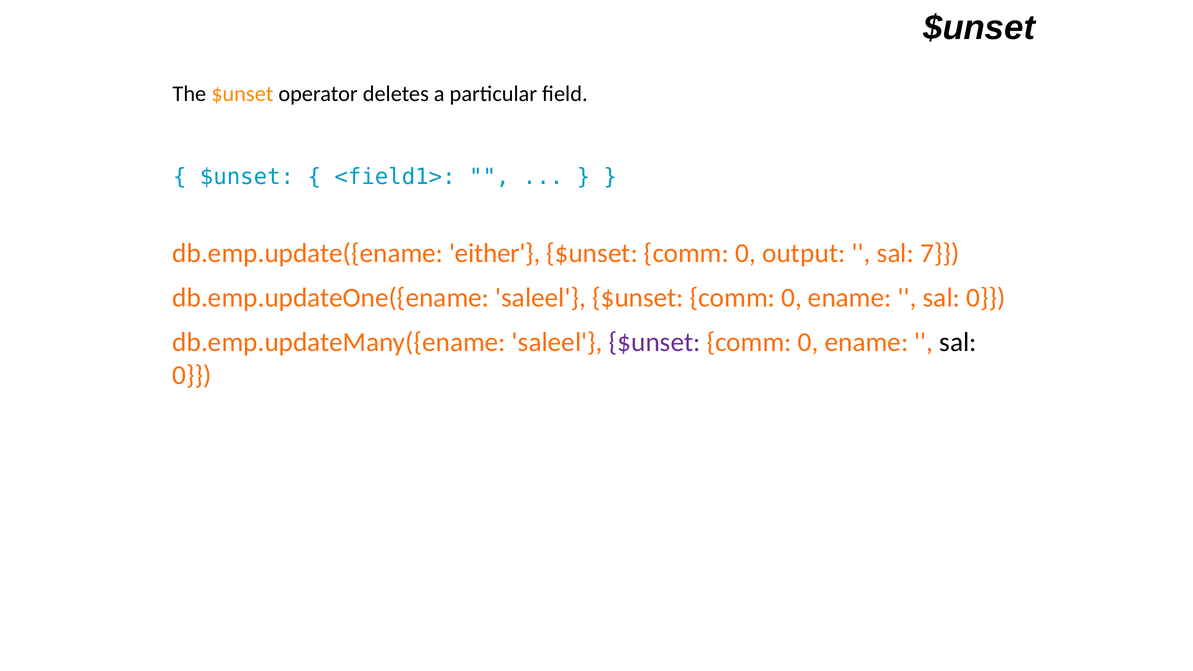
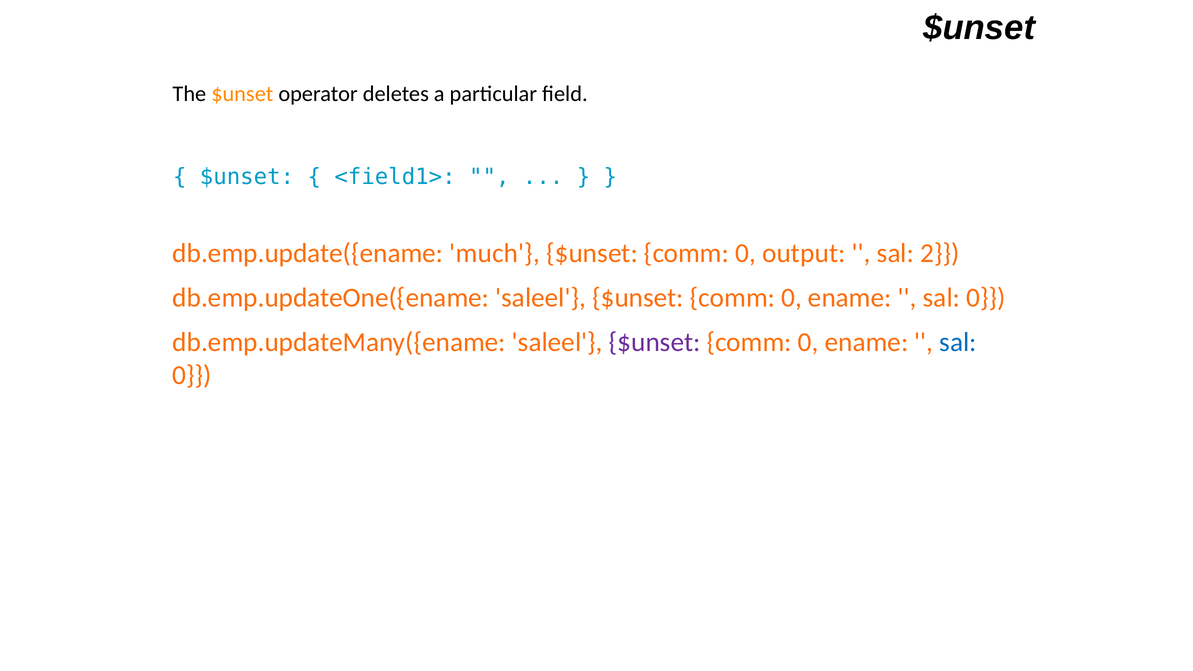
either: either -> much (495, 253)
7: 7 -> 2 (940, 253)
sal colour: black -> blue (958, 343)
